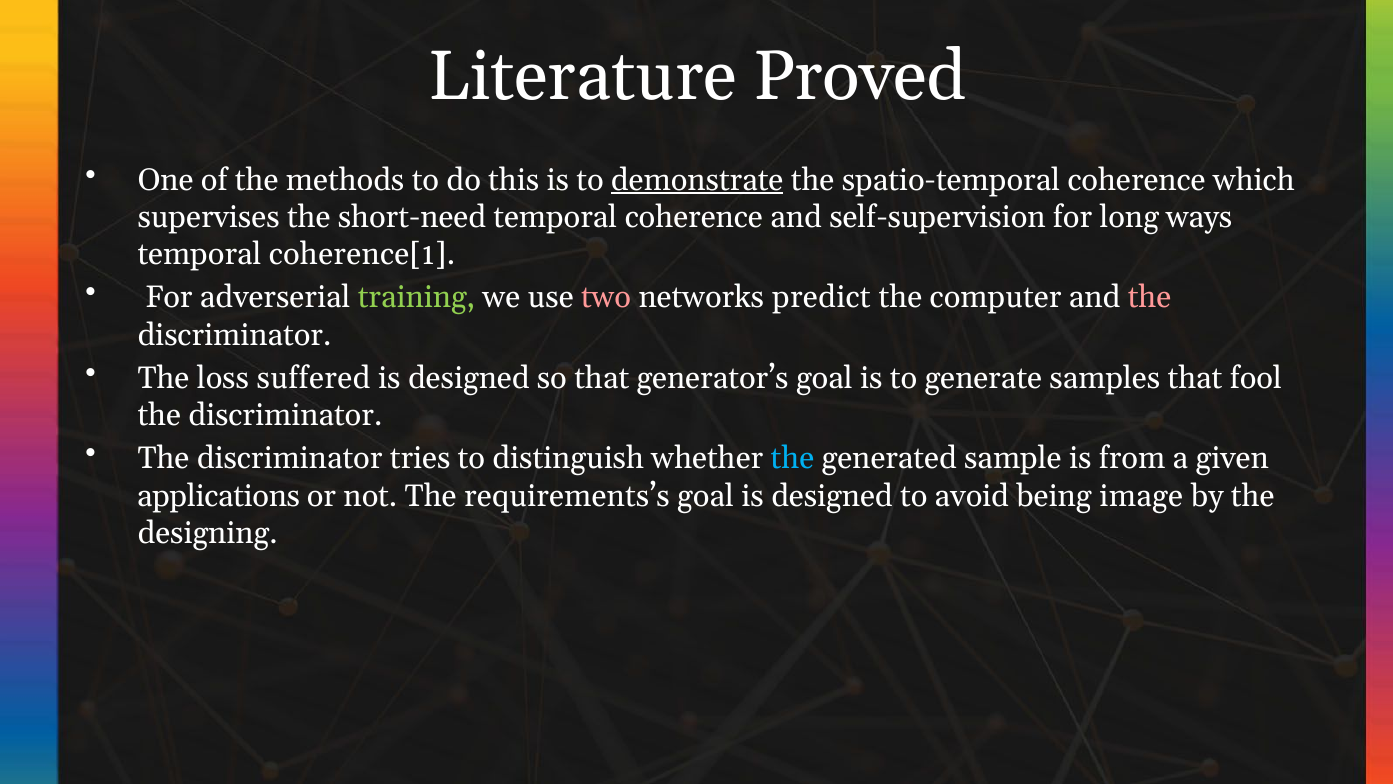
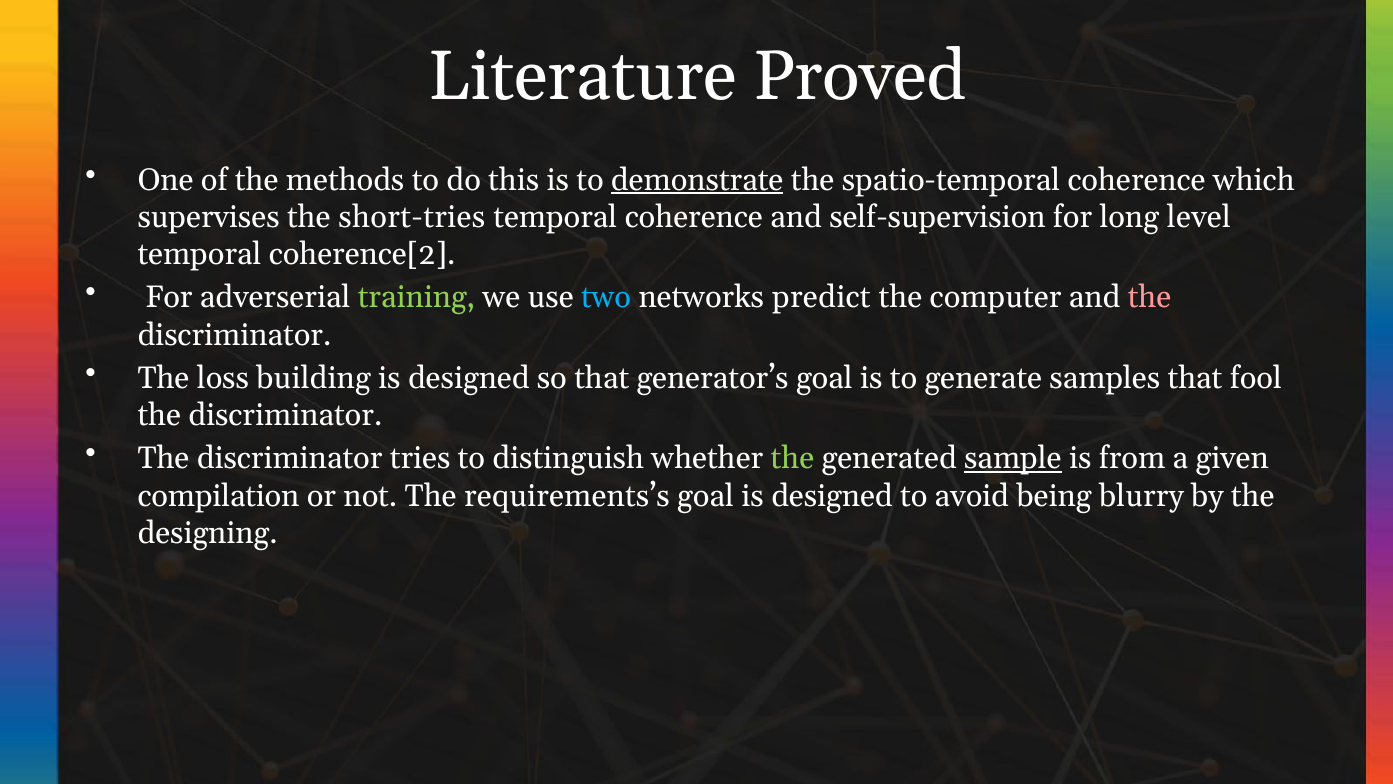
short-need: short-need -> short-tries (412, 217)
ways: ways -> level (1199, 217)
coherence[1: coherence[1 -> coherence[2 (362, 254)
two colour: pink -> light blue (606, 298)
suffered: suffered -> building (314, 378)
the colour: light blue -> light green (792, 459)
sample underline: none -> present (1013, 459)
applications: applications -> compilation (219, 496)
image: image -> blurry (1141, 496)
